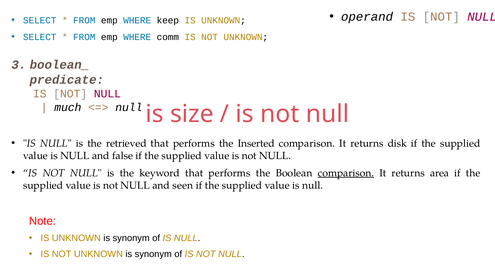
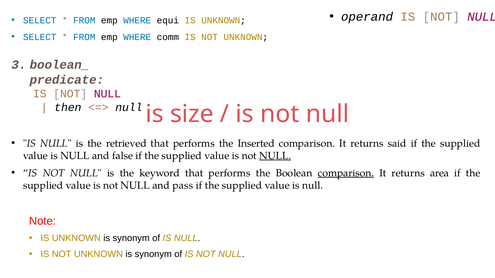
keep: keep -> equi (168, 20)
much: much -> then (68, 108)
disk: disk -> said (397, 144)
NULL underline: none -> present (275, 156)
seen: seen -> pass (183, 186)
